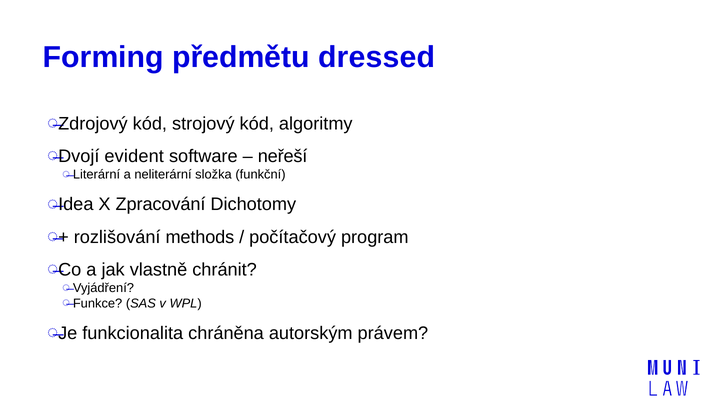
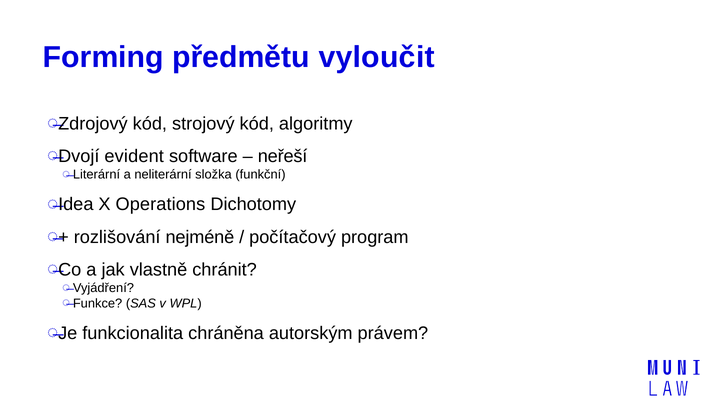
dressed: dressed -> vyloučit (377, 57)
Zpracování: Zpracování -> Operations (160, 205)
methods: methods -> nejméně (200, 237)
